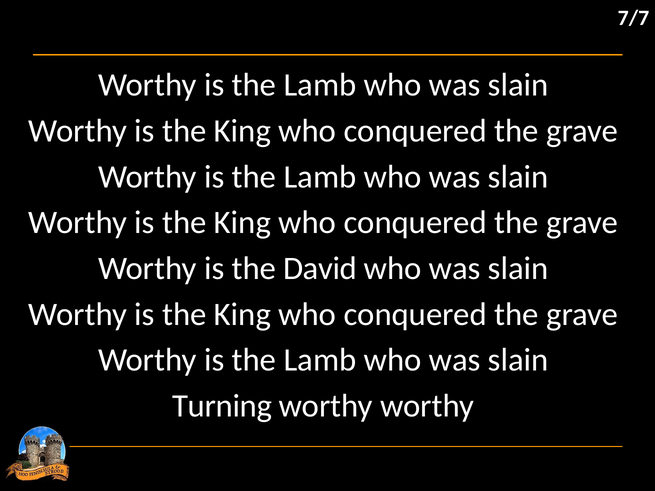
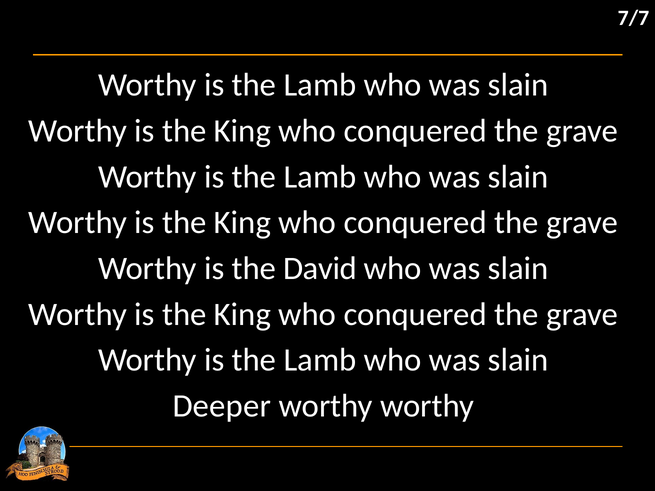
Turning: Turning -> Deeper (222, 406)
